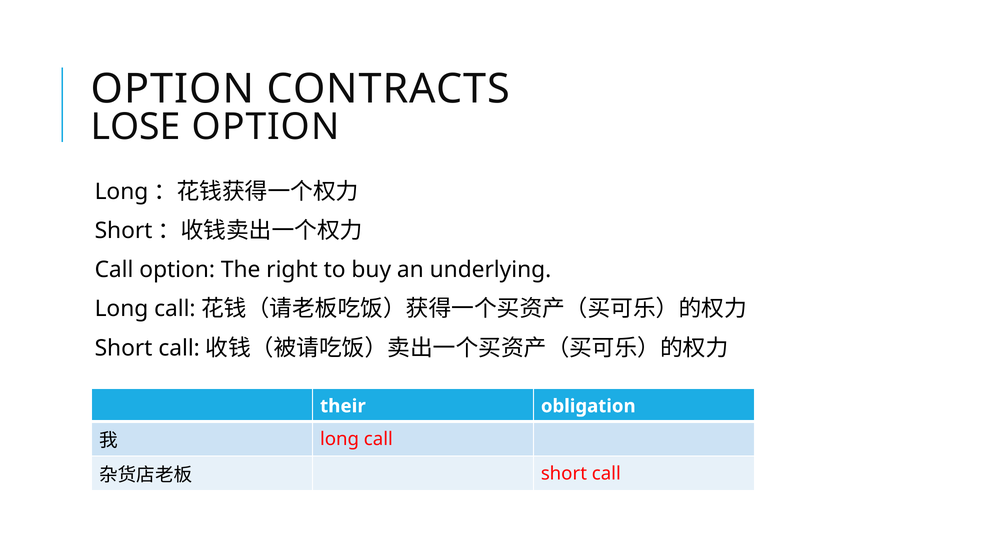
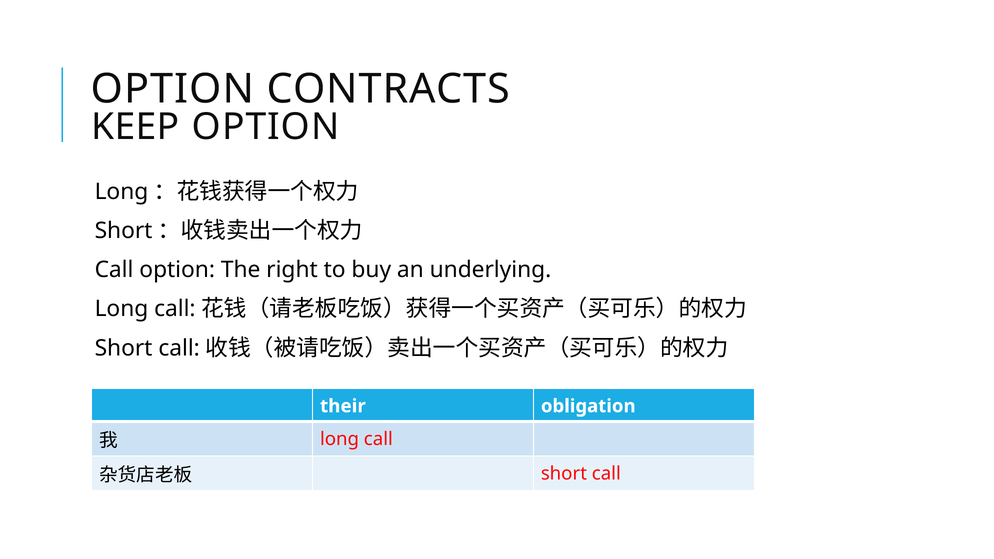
LOSE: LOSE -> KEEP (135, 127)
